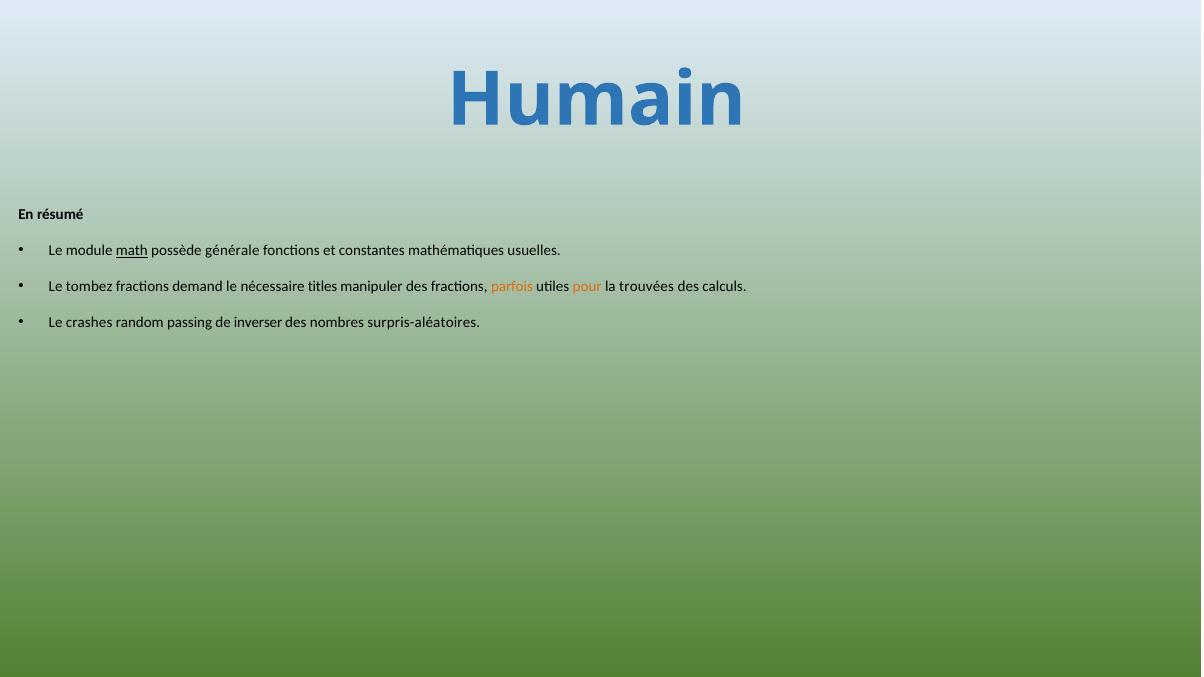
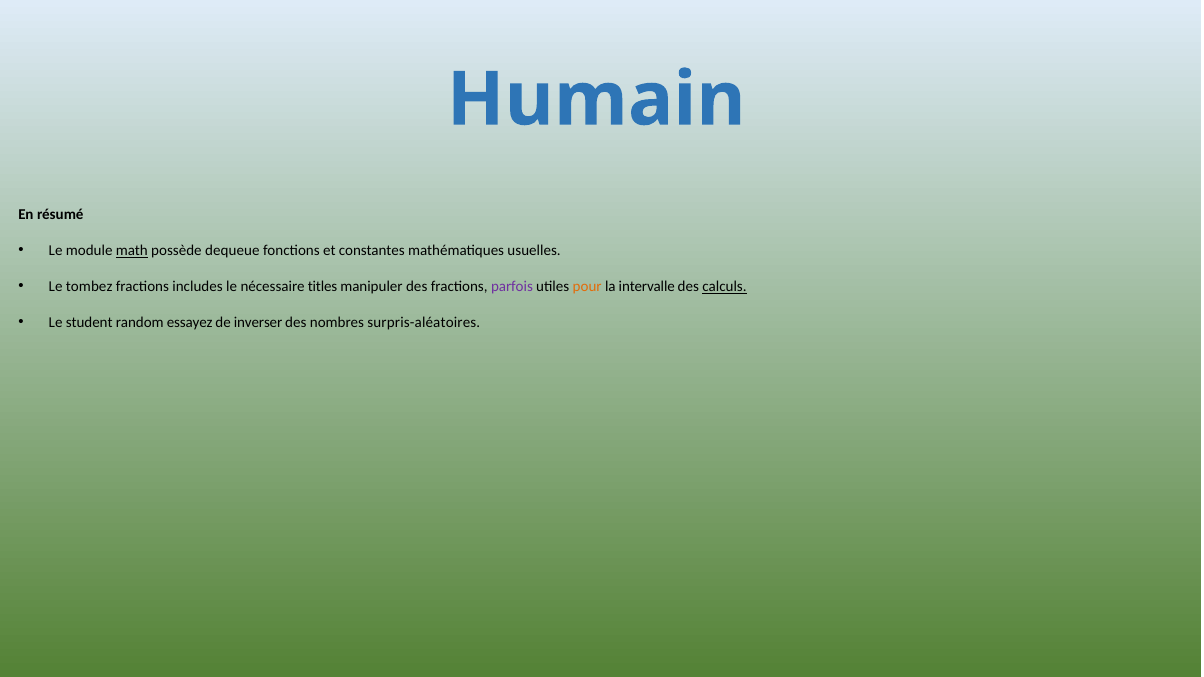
générale: générale -> dequeue (232, 251)
demand: demand -> includes (198, 287)
parfois colour: orange -> purple (512, 287)
trouvées: trouvées -> intervalle (647, 287)
calculs underline: none -> present (724, 287)
crashes: crashes -> student (89, 323)
passing: passing -> essayez (190, 323)
